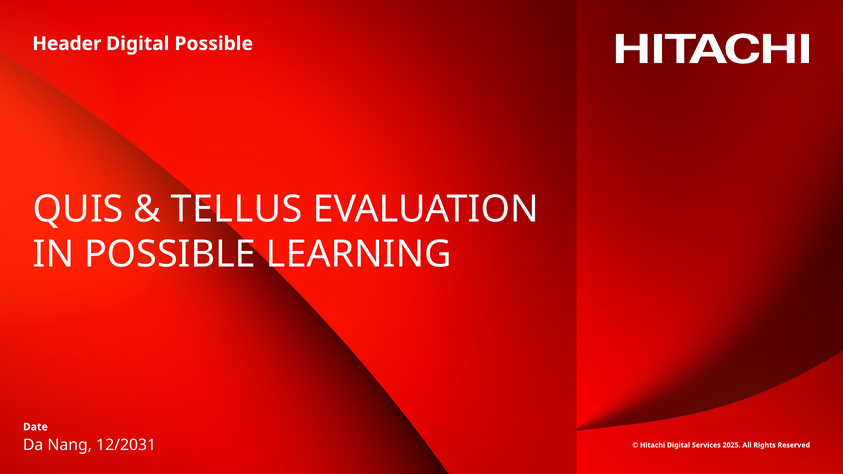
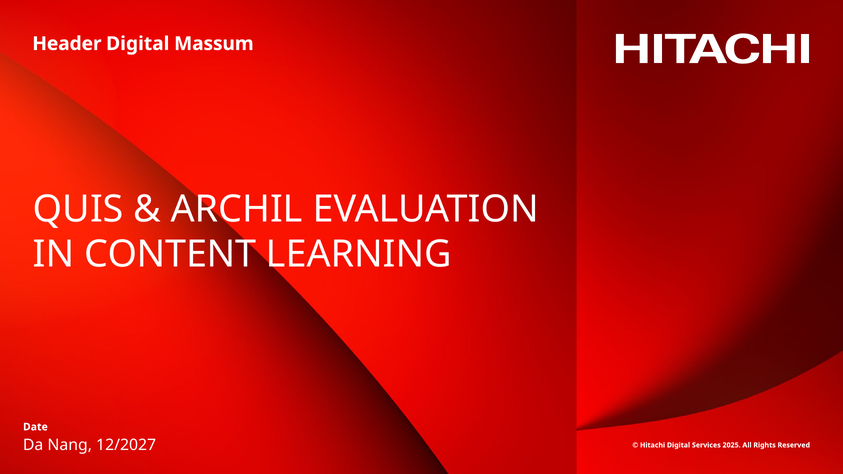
Digital Possible: Possible -> Massum (214, 44)
TELLUS: TELLUS -> ARCHIL (237, 209)
IN POSSIBLE: POSSIBLE -> CONTENT (170, 255)
12/2031: 12/2031 -> 12/2027 (126, 445)
